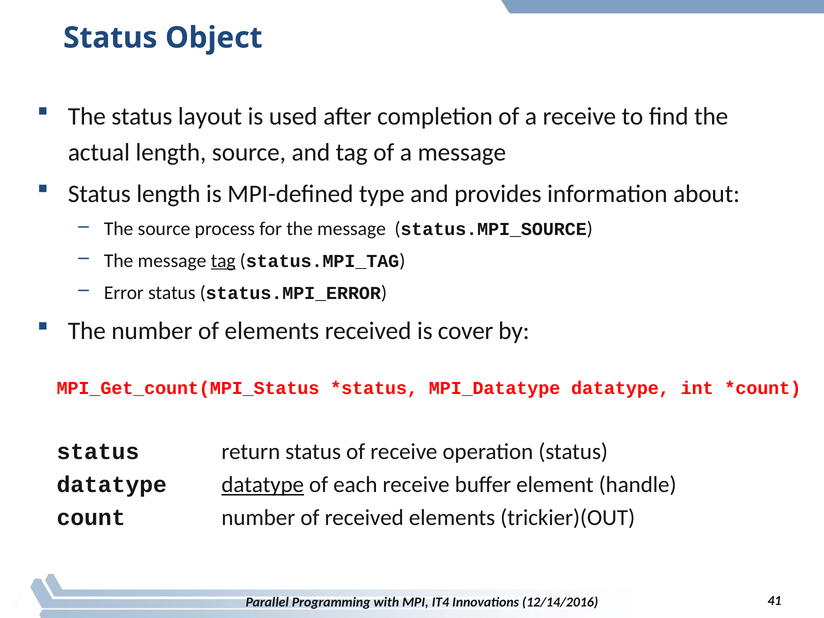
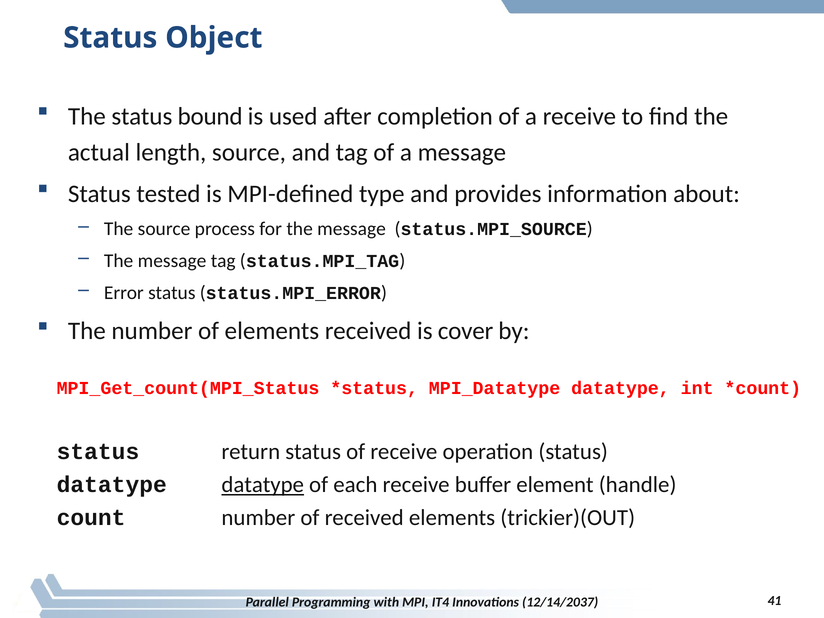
layout: layout -> bound (210, 116)
Status length: length -> tested (169, 194)
tag underline: present -> none (223, 261)
12/14/2016: 12/14/2016 -> 12/14/2037 (560, 602)
